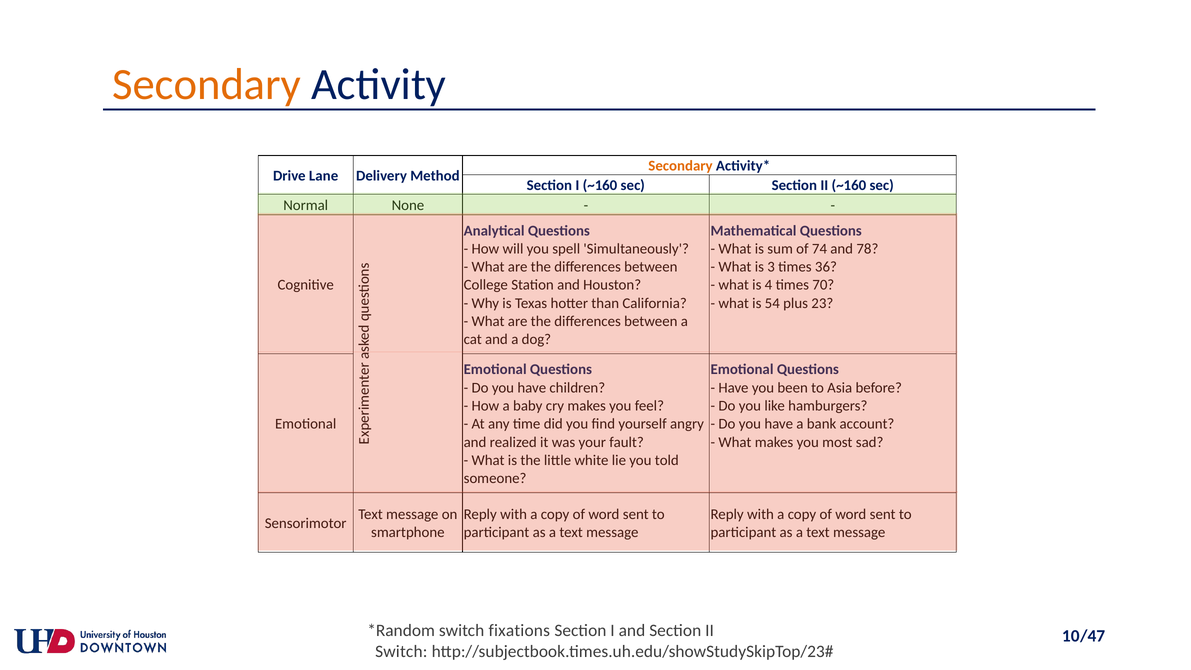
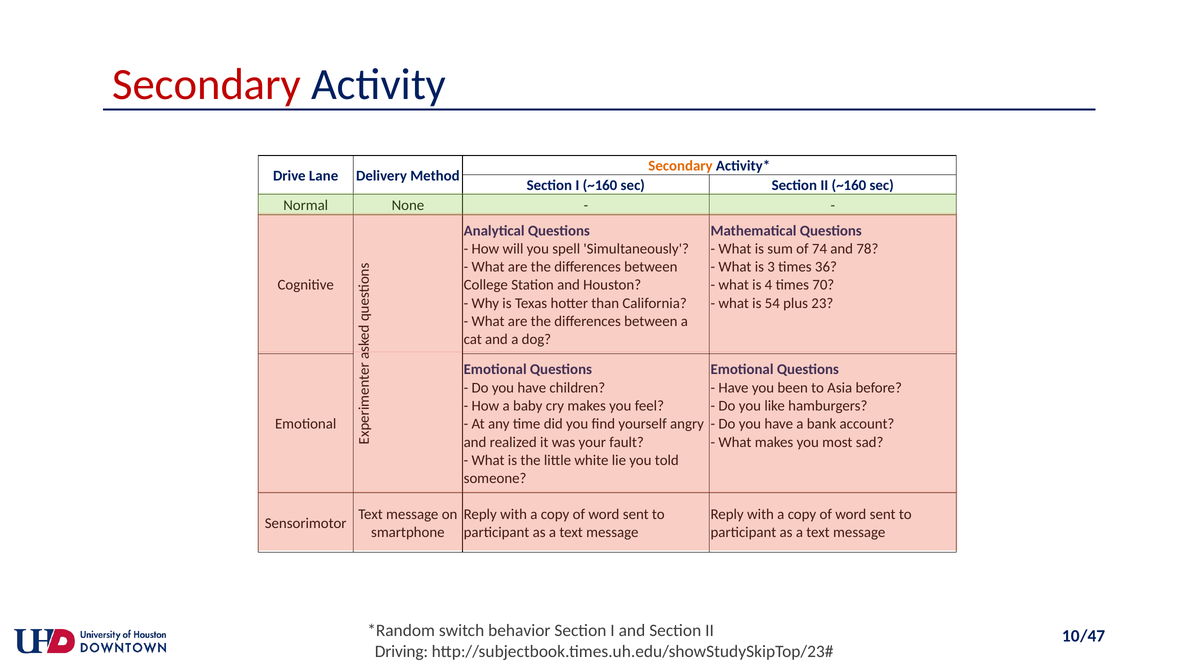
Secondary colour: orange -> red (207, 84)
fixations: fixations -> behavior (519, 630)
Switch: Switch -> Driving (401, 651)
